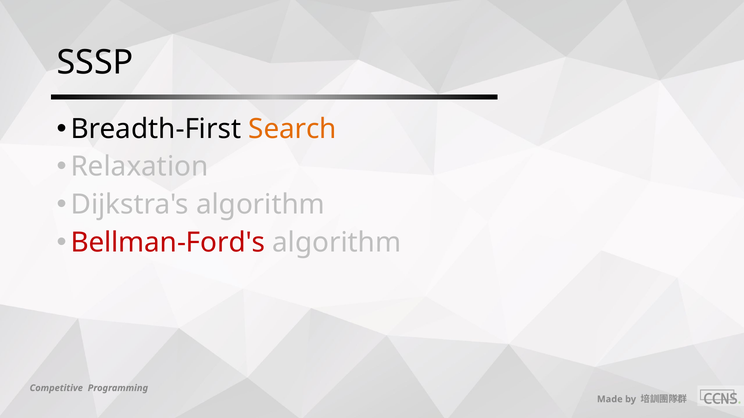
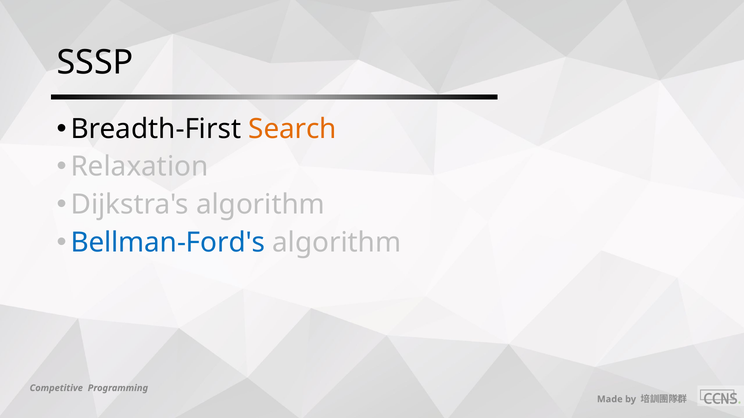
Bellman-Ford's colour: red -> blue (168, 243)
